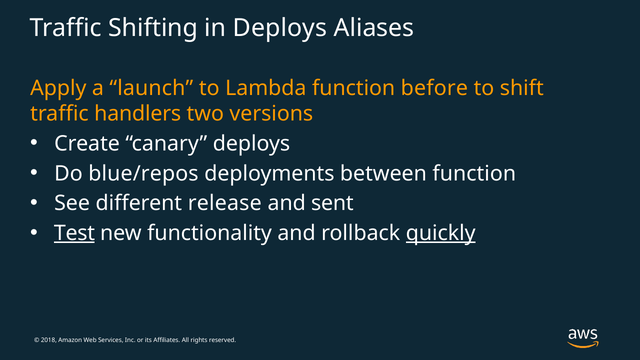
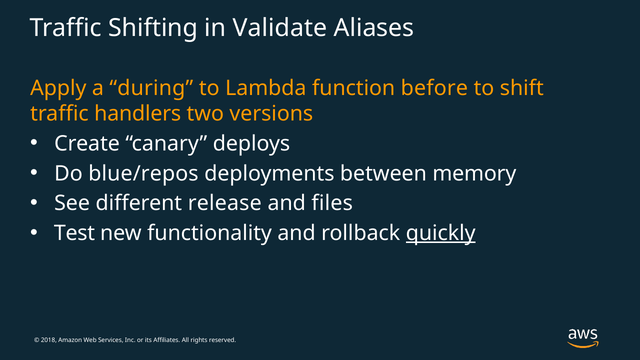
in Deploys: Deploys -> Validate (280, 28)
launch: launch -> during (151, 88)
between function: function -> memory (474, 173)
sent: sent -> files (332, 203)
Test underline: present -> none (74, 233)
